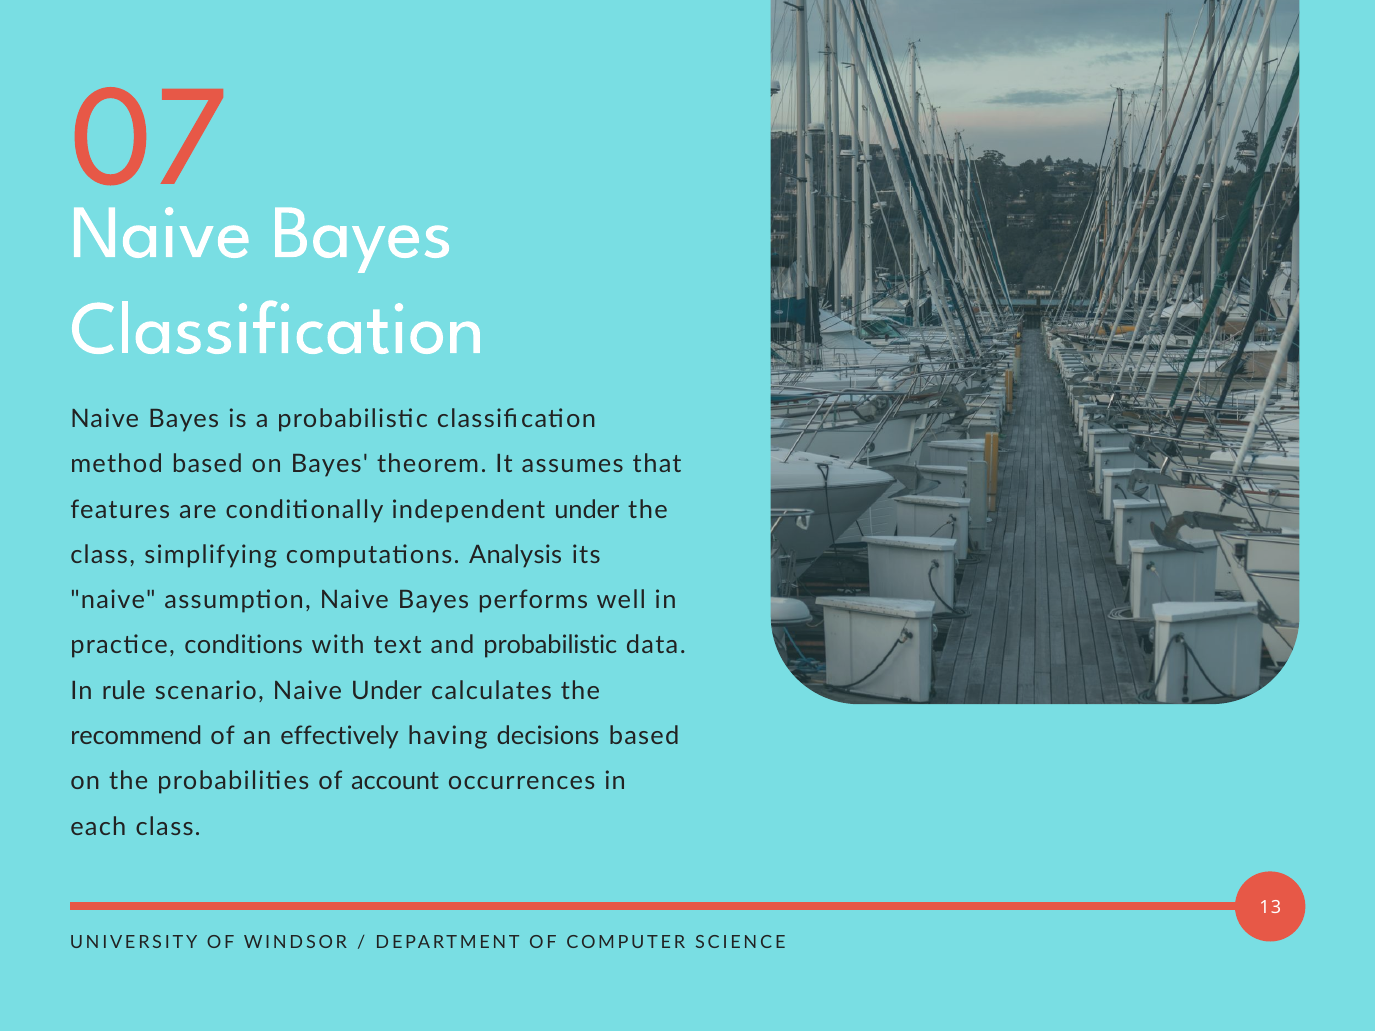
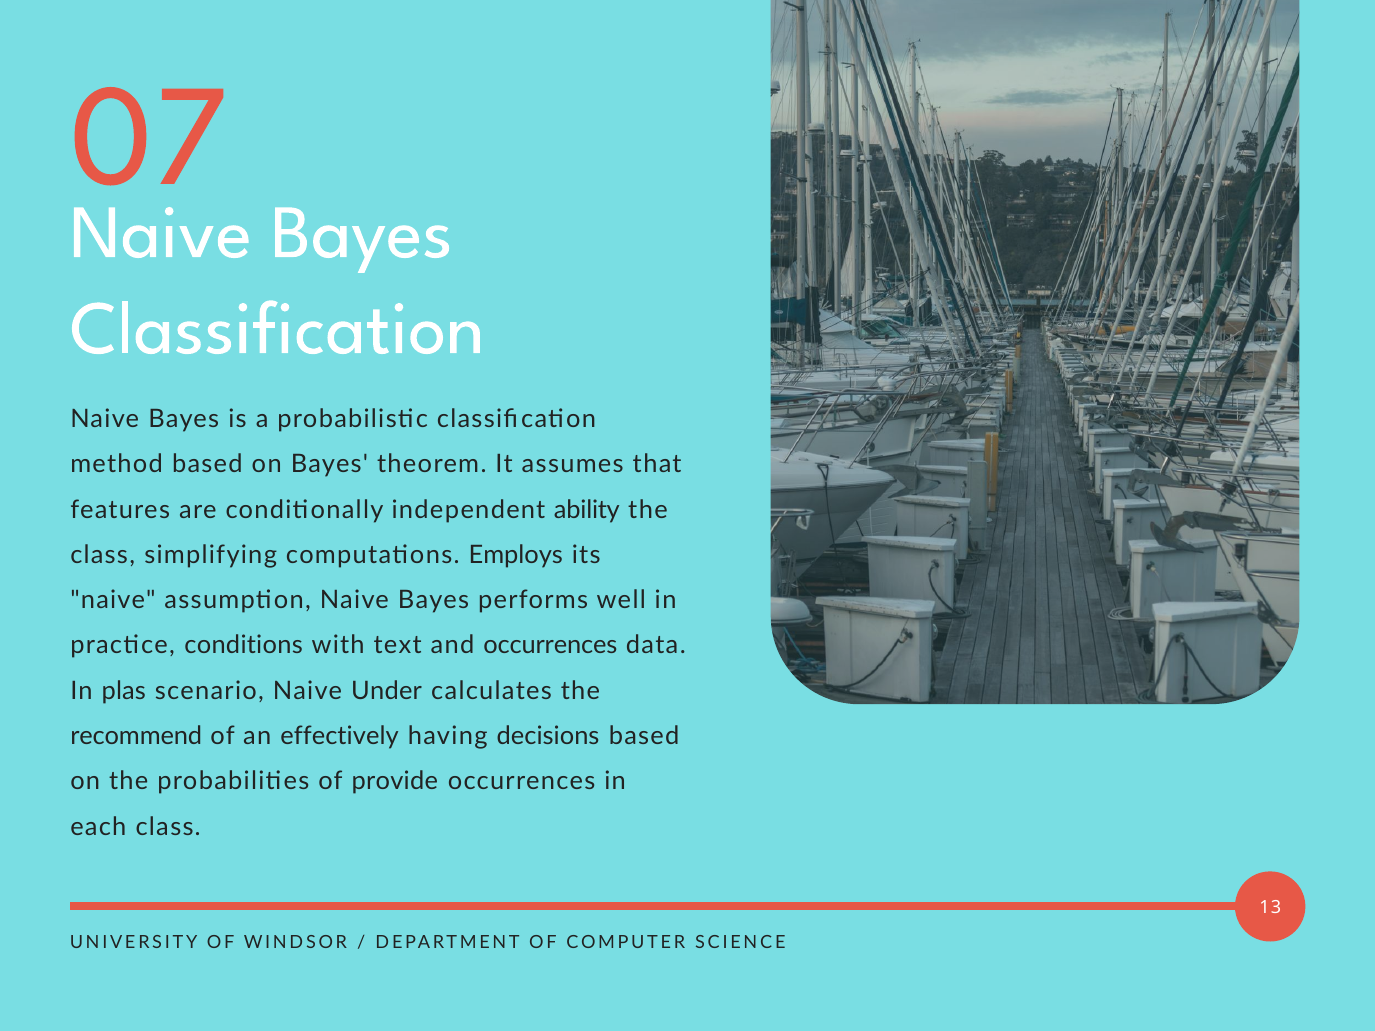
independent under: under -> ability (587, 510)
Analysis: Analysis -> Employs (516, 555)
and probabilistic: probabilistic -> occurrences (550, 646)
rule: rule -> plas (124, 691)
account: account -> provide (395, 782)
